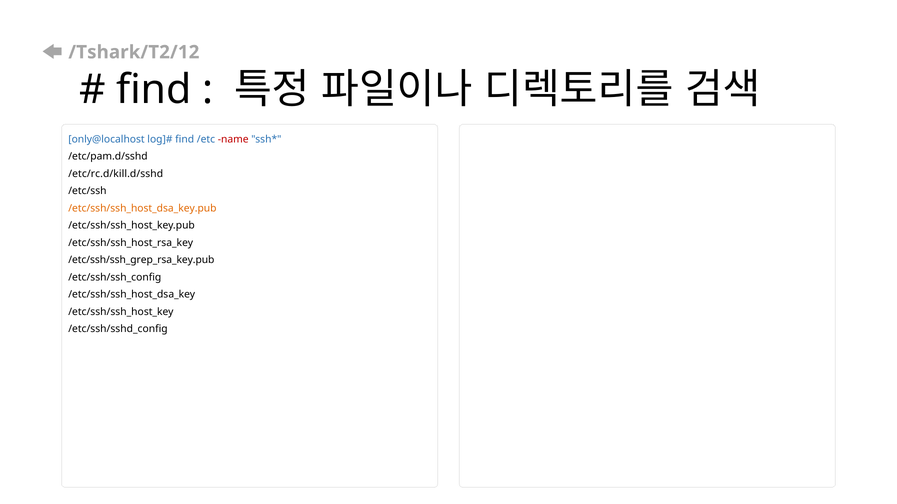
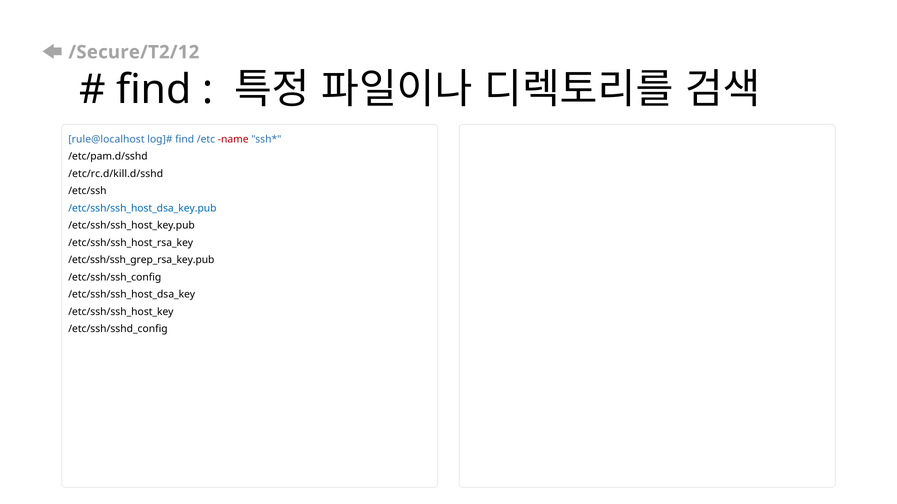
/Tshark/T2/12: /Tshark/T2/12 -> /Secure/T2/12 (134, 52)
only@localhost: only@localhost -> rule@localhost (106, 139)
/etc/ssh/ssh_host_dsa_key.pub colour: orange -> blue (142, 209)
